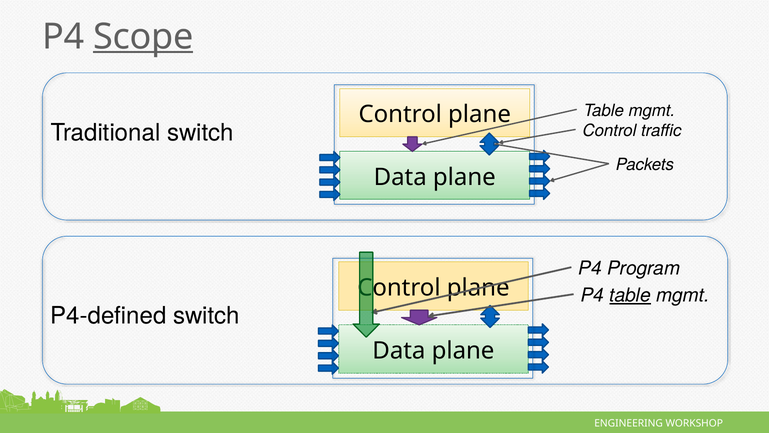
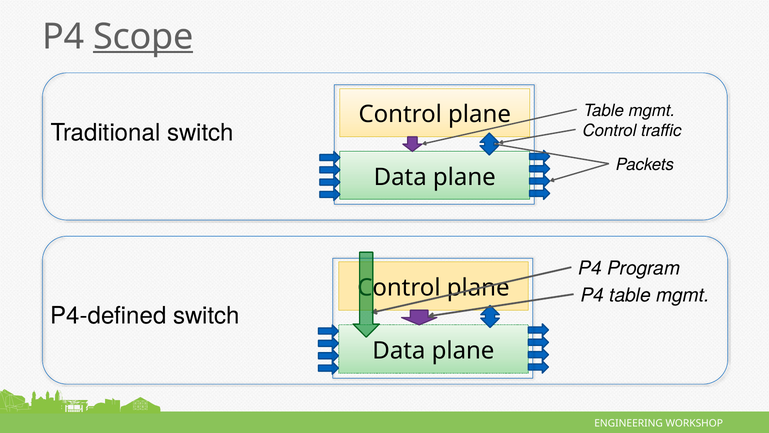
table underline: present -> none (630, 295)
